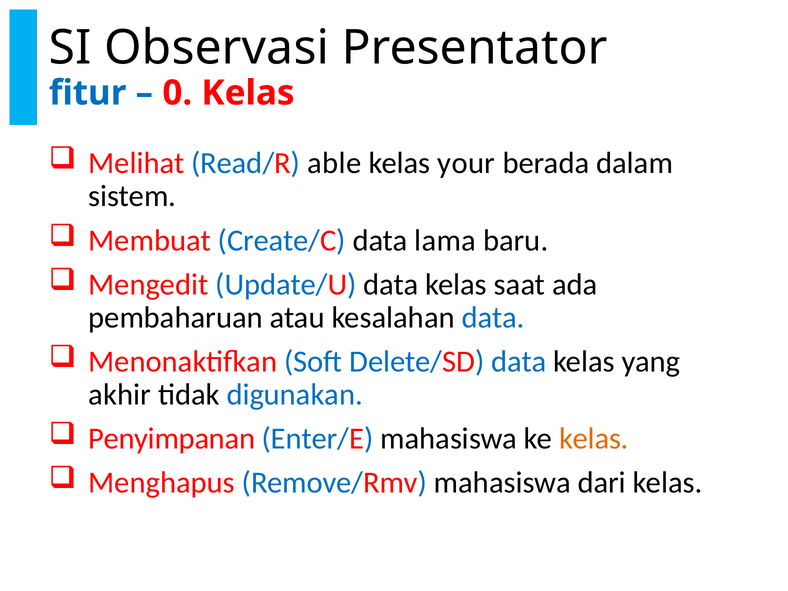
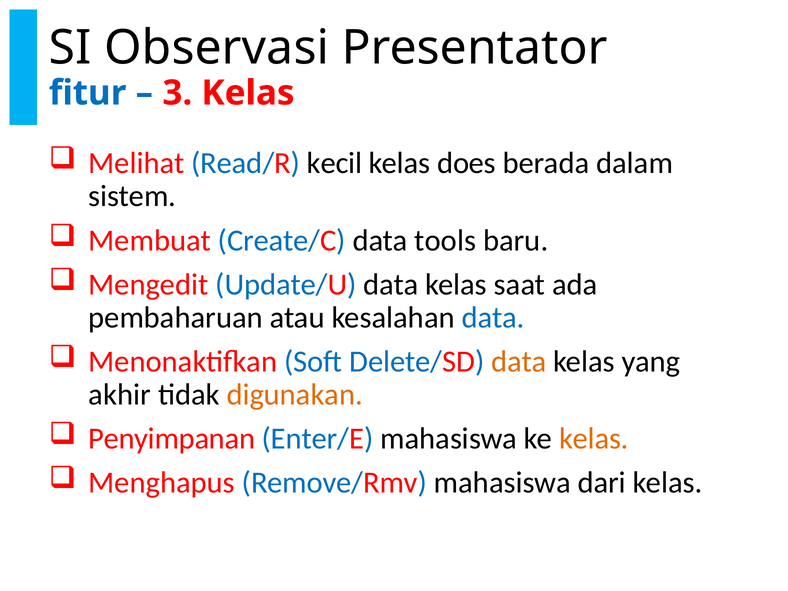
0: 0 -> 3 (177, 93)
able: able -> kecil (335, 163)
your: your -> does (467, 163)
lama: lama -> tools (445, 240)
data colour: blue -> orange (519, 362)
digunakan colour: blue -> orange (295, 395)
